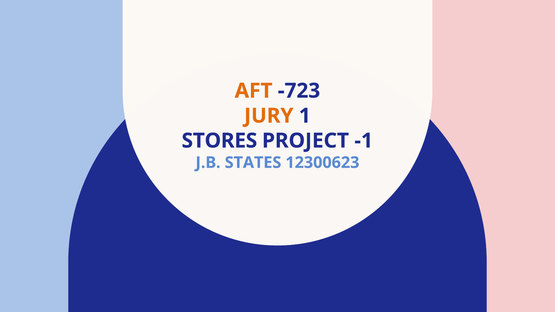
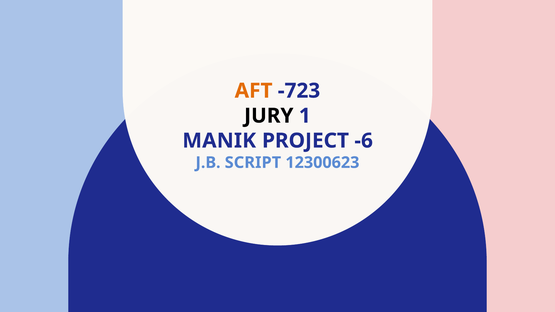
JURY colour: orange -> black (269, 116)
STORES: STORES -> MANIK (219, 141)
-1: -1 -> -6 (364, 141)
STATES: STATES -> SCRIPT (253, 163)
